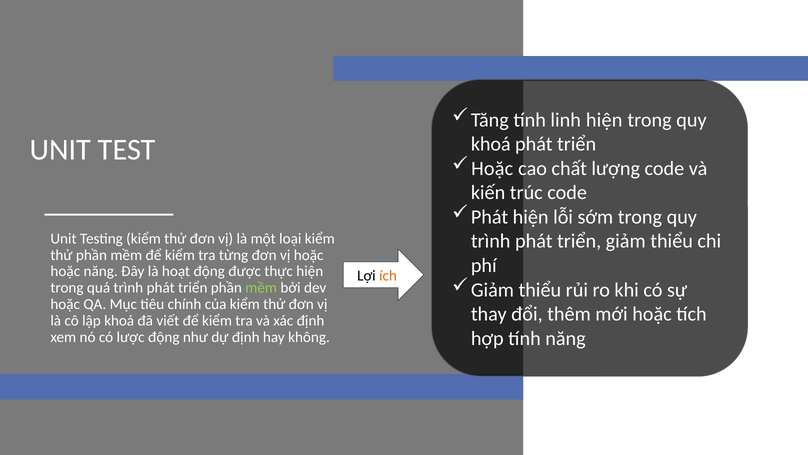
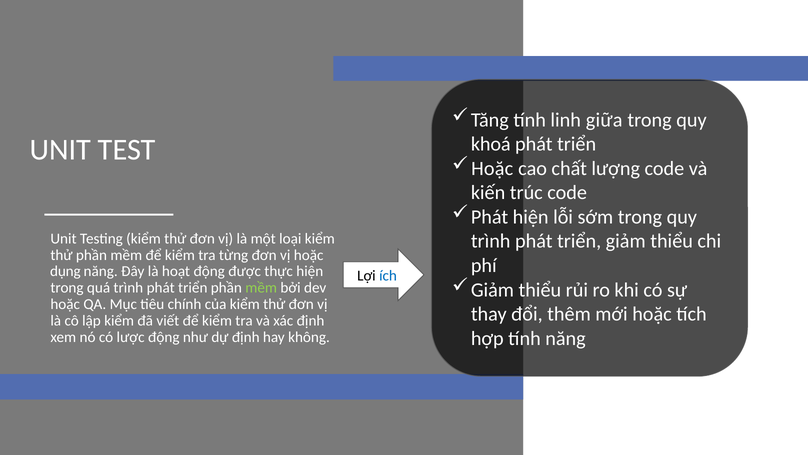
linh hiện: hiện -> giữa (604, 120)
hoặc: hoặc -> dụng (65, 271)
ích colour: orange -> blue (388, 276)
lập khoá: khoá -> kiểm (119, 320)
